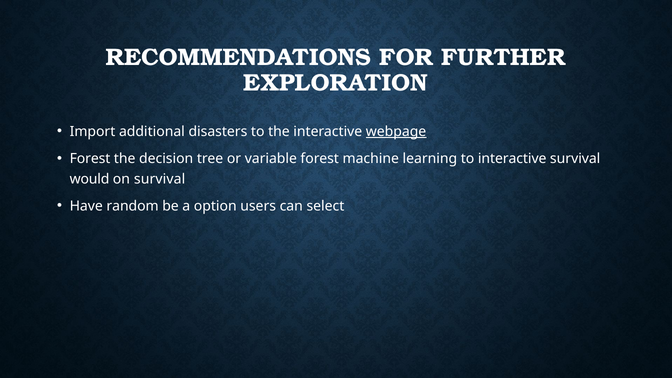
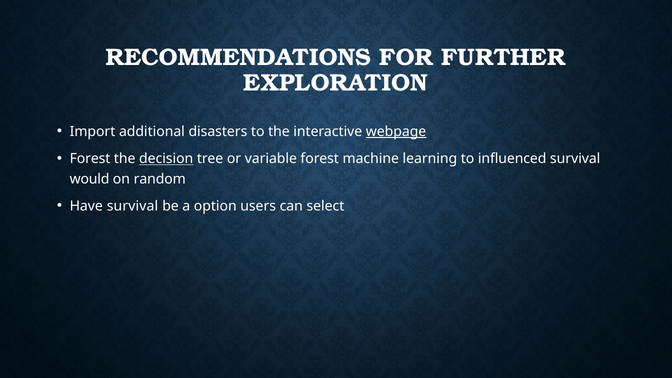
decision underline: none -> present (166, 159)
to interactive: interactive -> influenced (512, 159)
on survival: survival -> random (160, 179)
Have random: random -> survival (132, 206)
